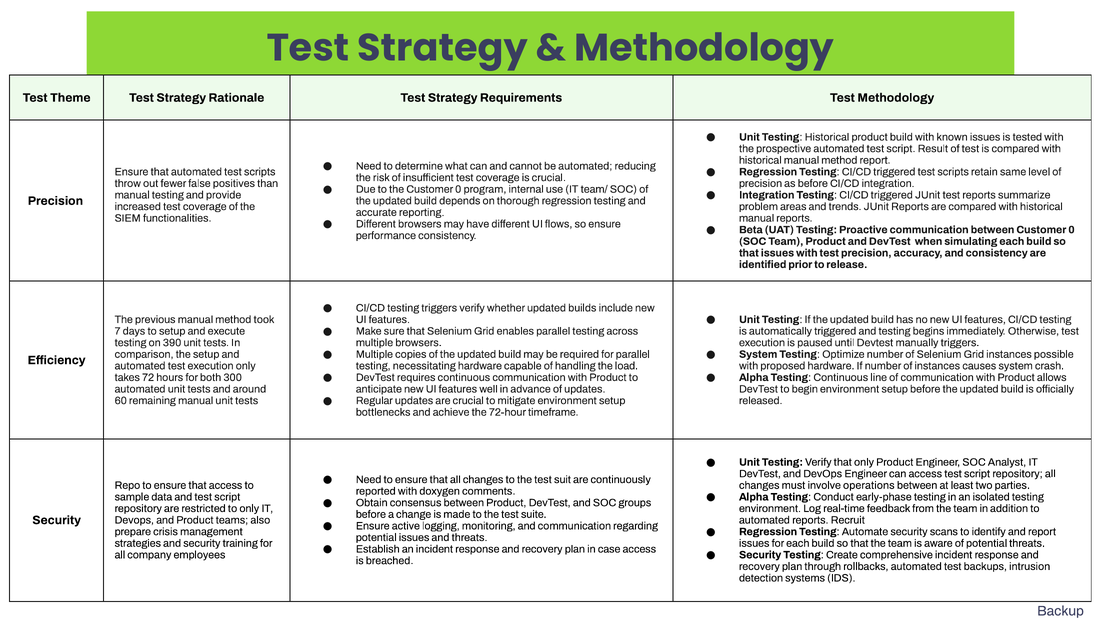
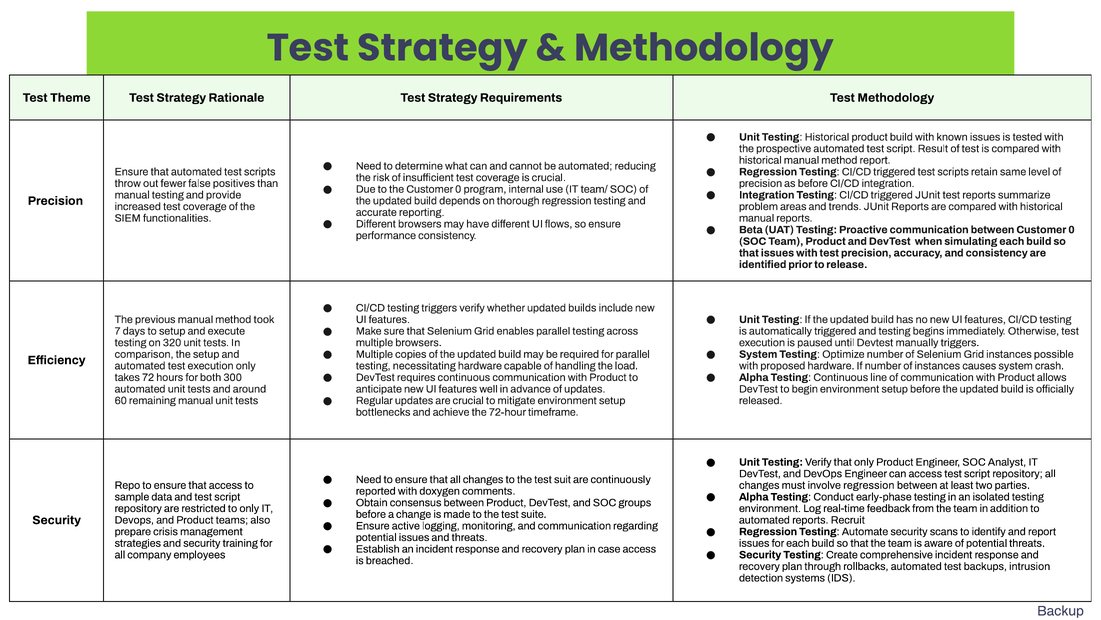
390: 390 -> 320 (172, 342)
involve operations: operations -> regression (869, 485)
